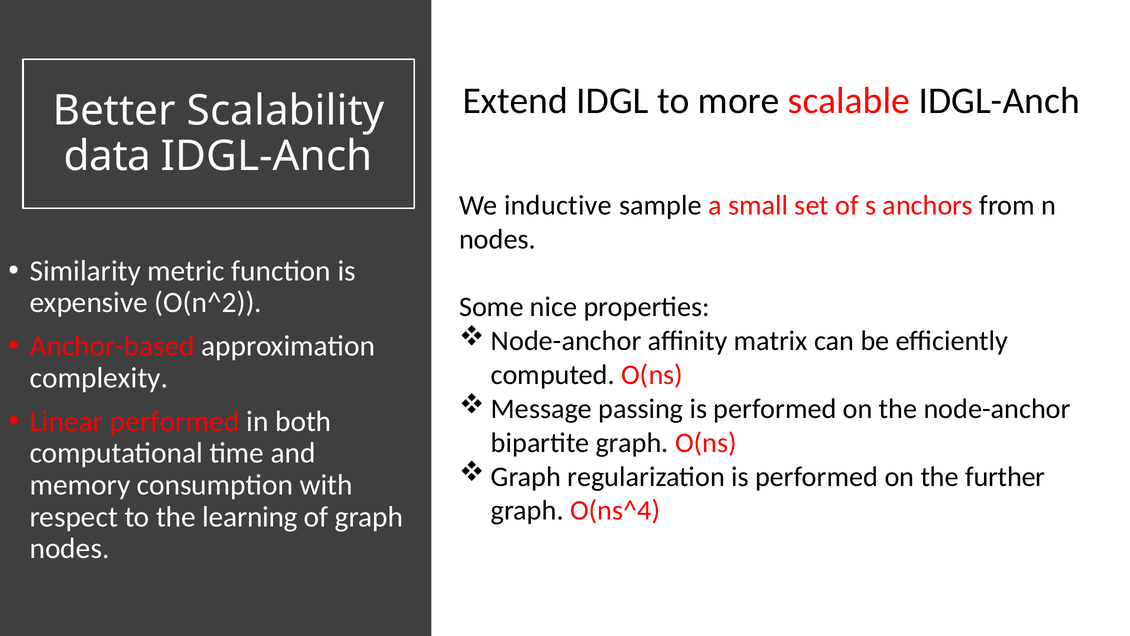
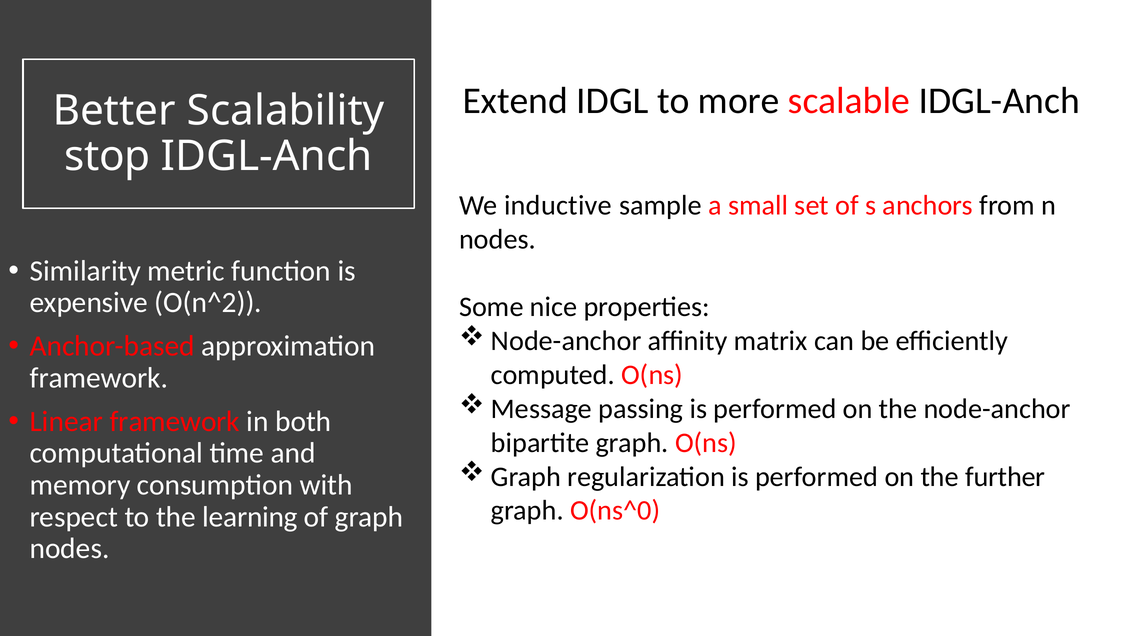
data: data -> stop (107, 156)
complexity: complexity -> framework (99, 378)
Linear performed: performed -> framework (175, 421)
O(ns^4: O(ns^4 -> O(ns^0 (615, 510)
